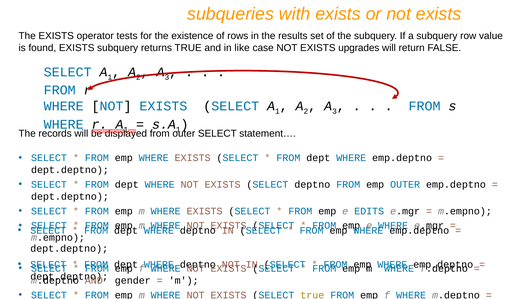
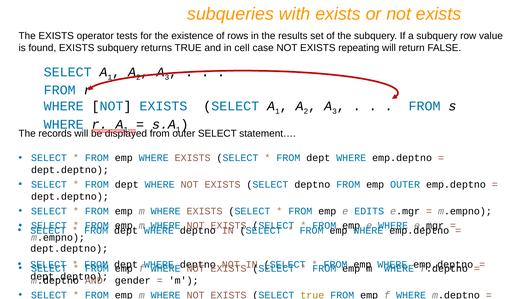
like: like -> cell (242, 48)
upgrades: upgrades -> repeating (359, 48)
